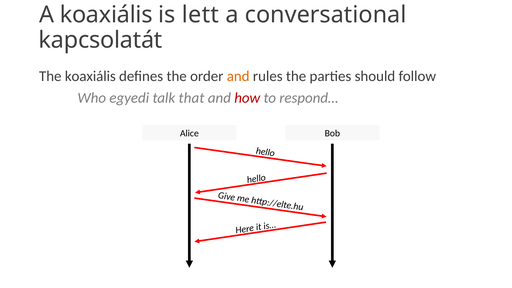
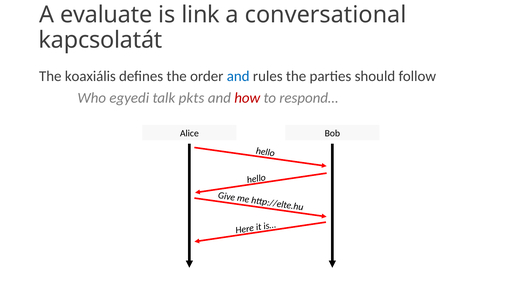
A koaxiális: koaxiális -> evaluate (106, 15)
lett: lett -> link (201, 15)
and colour: orange -> blue (238, 76)
that: that -> pkts (191, 98)
